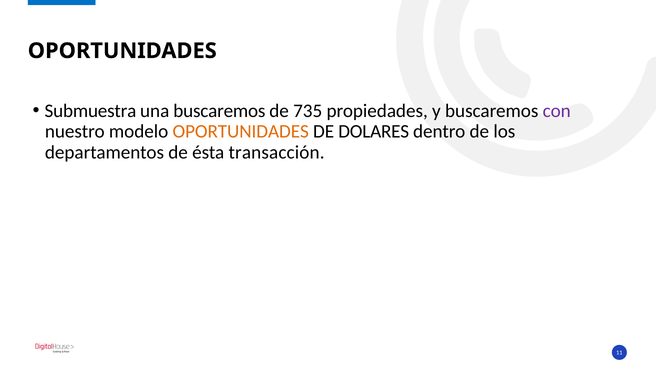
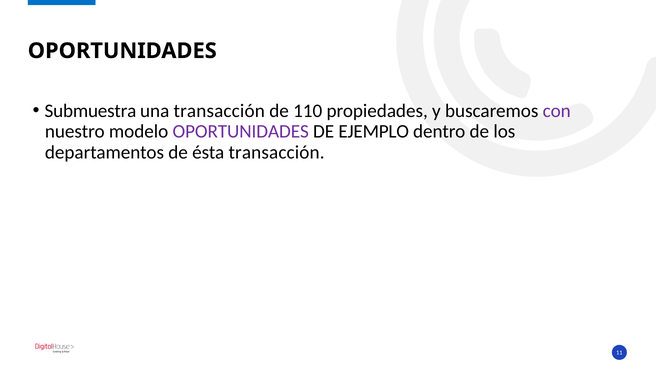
una buscaremos: buscaremos -> transacción (219, 111)
735: 735 -> 110 (308, 111)
OPORTUNIDADES colour: orange -> purple (241, 132)
DOLARES: DOLARES -> EJEMPLO (374, 132)
